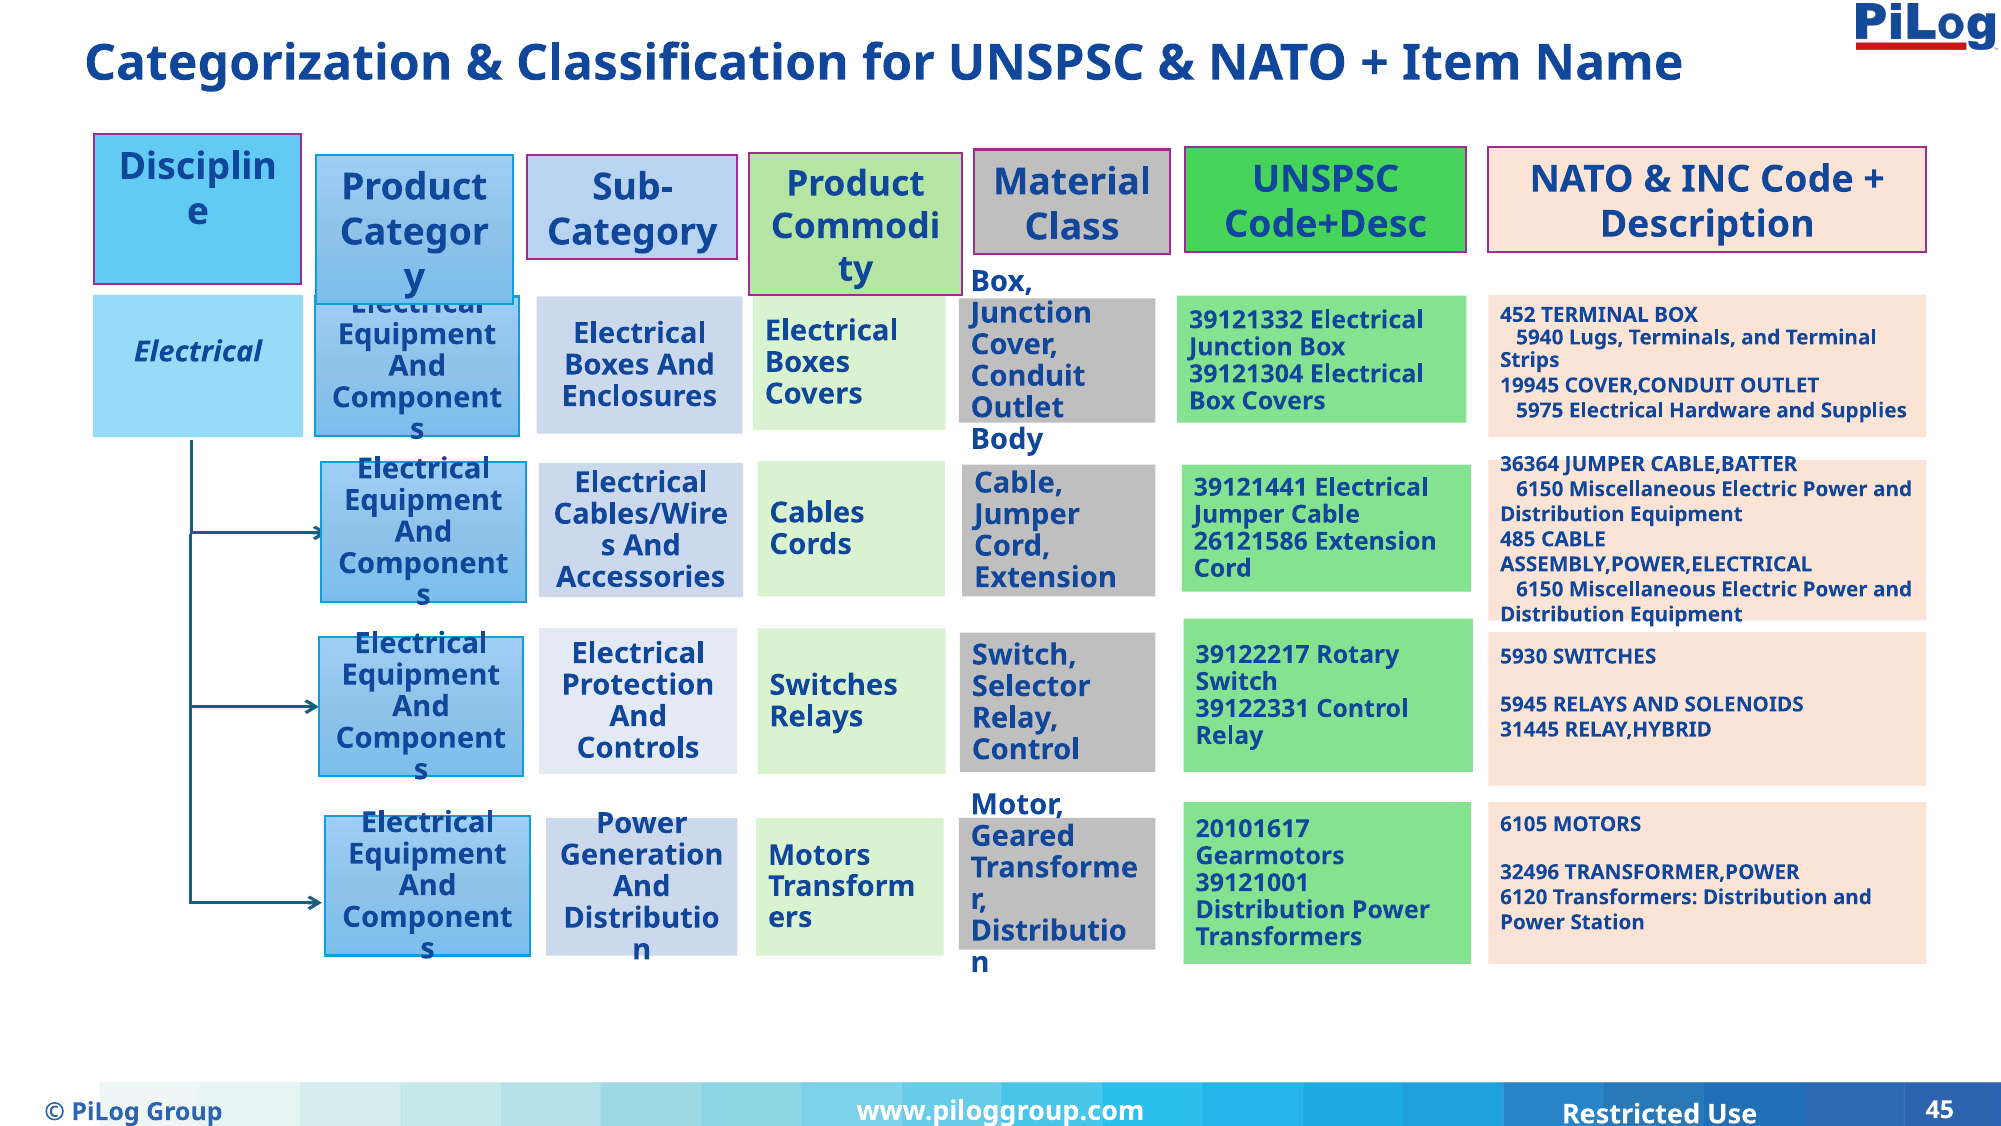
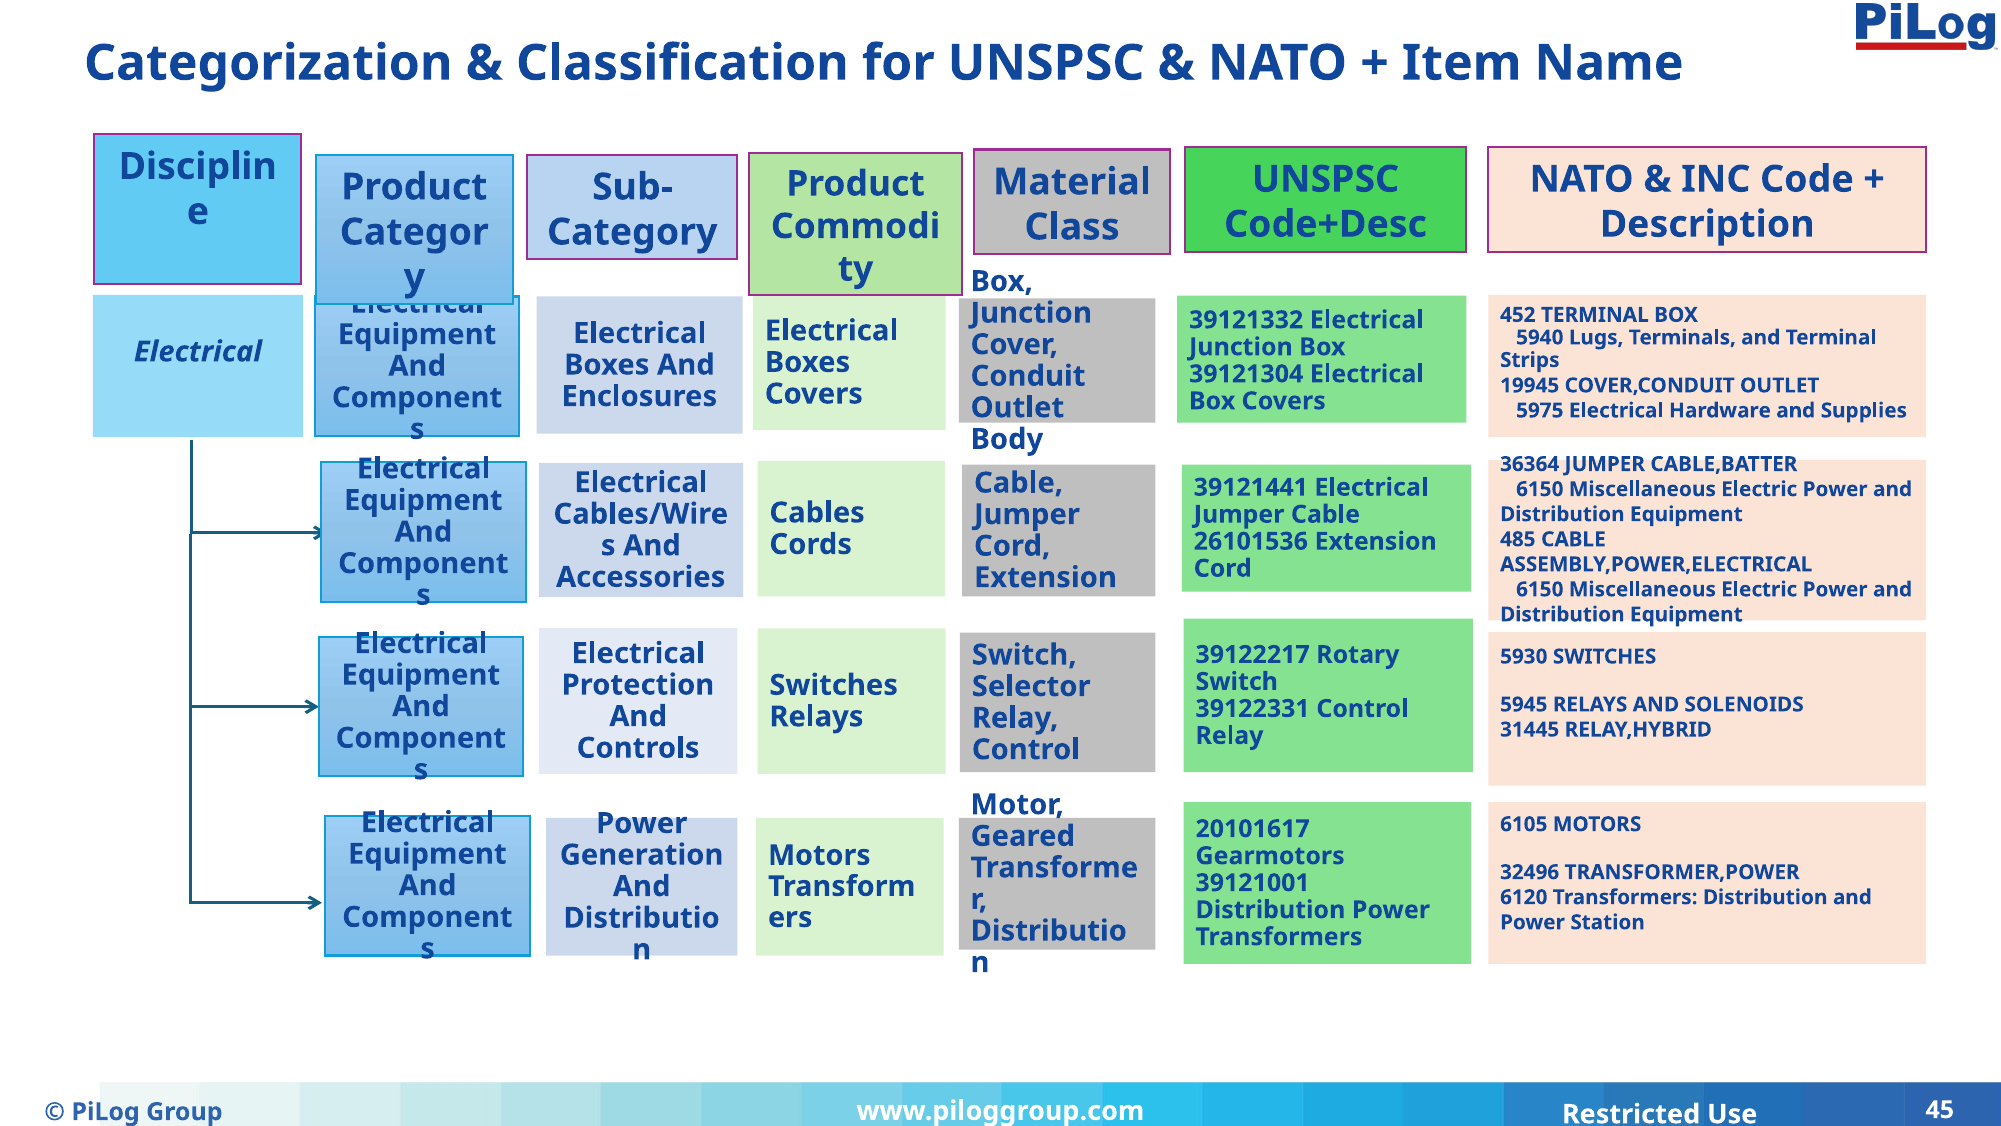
26121586: 26121586 -> 26101536 (1251, 541)
